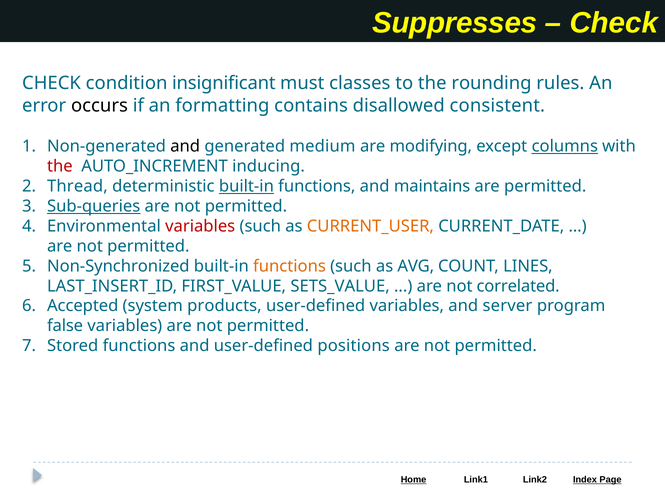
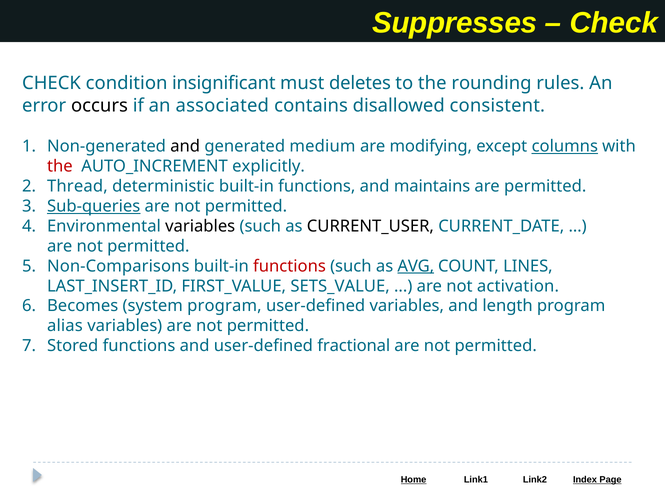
classes: classes -> deletes (360, 83)
formatting: formatting -> associated (222, 105)
inducing: inducing -> explicitly (269, 166)
built-in underline: present -> none (246, 186)
variables colour: red -> black (200, 226)
CURRENT_USER colour: orange -> black (370, 226)
Non-Synchronized: Non-Synchronized -> Non-Comparisons (118, 266)
functions colour: orange -> red (289, 266)
AVG underline: none -> present (416, 266)
correlated: correlated -> activation (518, 286)
Accepted: Accepted -> Becomes (83, 306)
system products: products -> program (224, 306)
server: server -> length (508, 306)
false: false -> alias (65, 326)
positions: positions -> fractional (354, 346)
